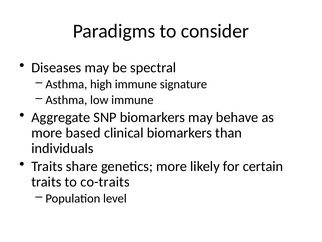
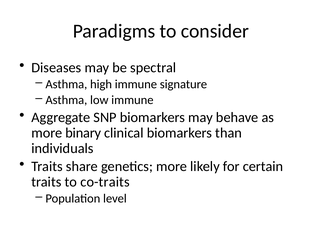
based: based -> binary (83, 133)
